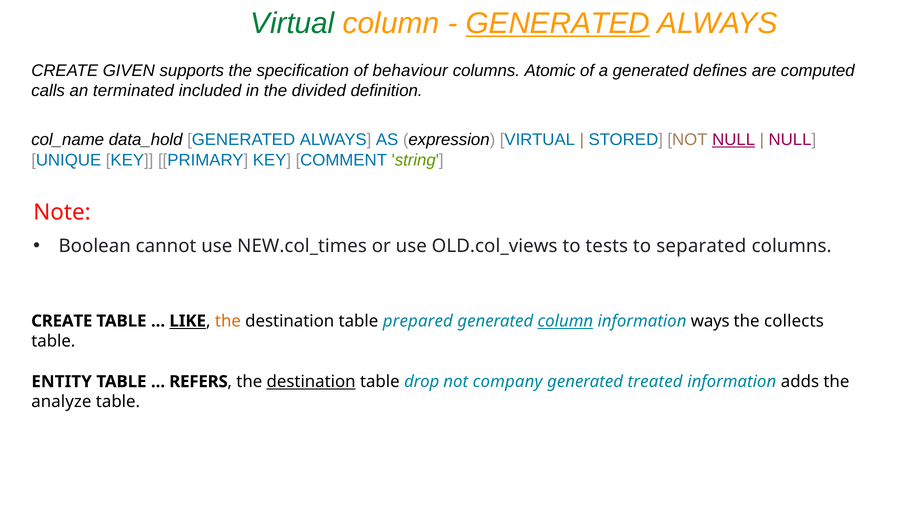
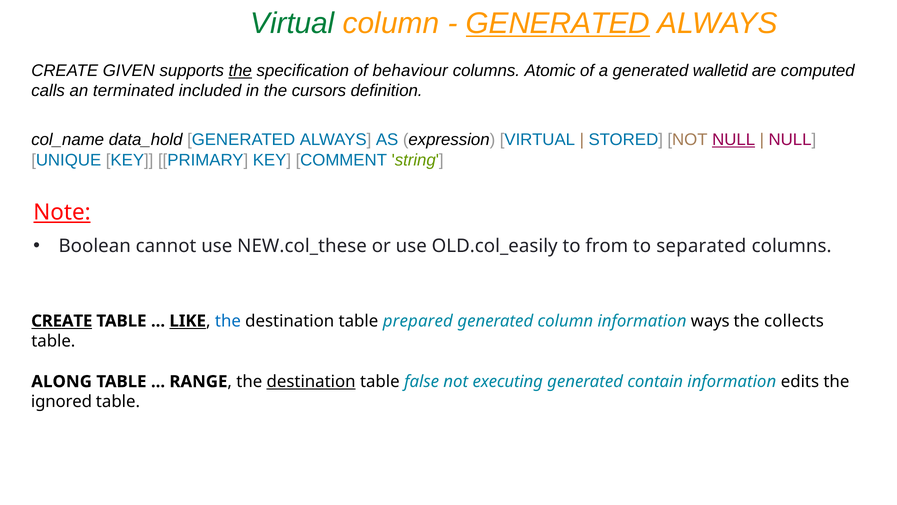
the underline: none -> present (240, 71)
defines: defines -> walletid (720, 71)
divided: divided -> cursors (319, 91)
Note underline: none -> present (62, 212)
NEW.col_times: NEW.col_times -> NEW.col_these (302, 246)
OLD.col_views: OLD.col_views -> OLD.col_easily (495, 246)
tests: tests -> from (607, 246)
CREATE underline: none -> present (62, 321)
the colour: orange -> blue (228, 321)
column underline: present -> none (565, 321)
ENTITY: ENTITY -> ALONG (62, 381)
REFERS: REFERS -> RANGE (198, 381)
drop: drop -> false (422, 381)
company: company -> executing (508, 381)
treated: treated -> contain (655, 381)
adds: adds -> edits (800, 381)
analyze: analyze -> ignored (61, 401)
